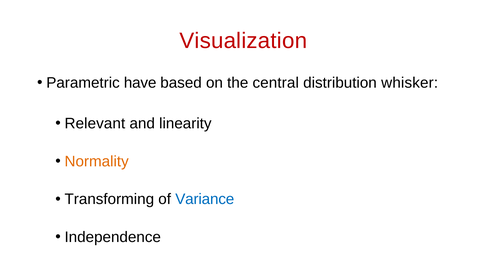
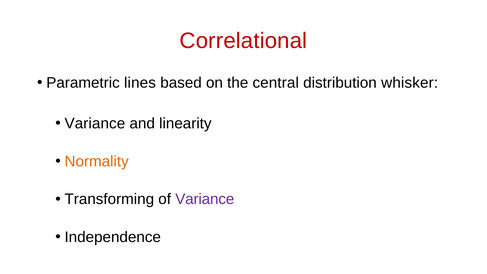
Visualization: Visualization -> Correlational (243, 41)
have: have -> lines (140, 83)
Relevant: Relevant -> Variance (95, 123)
Variance colour: blue -> purple (205, 199)
